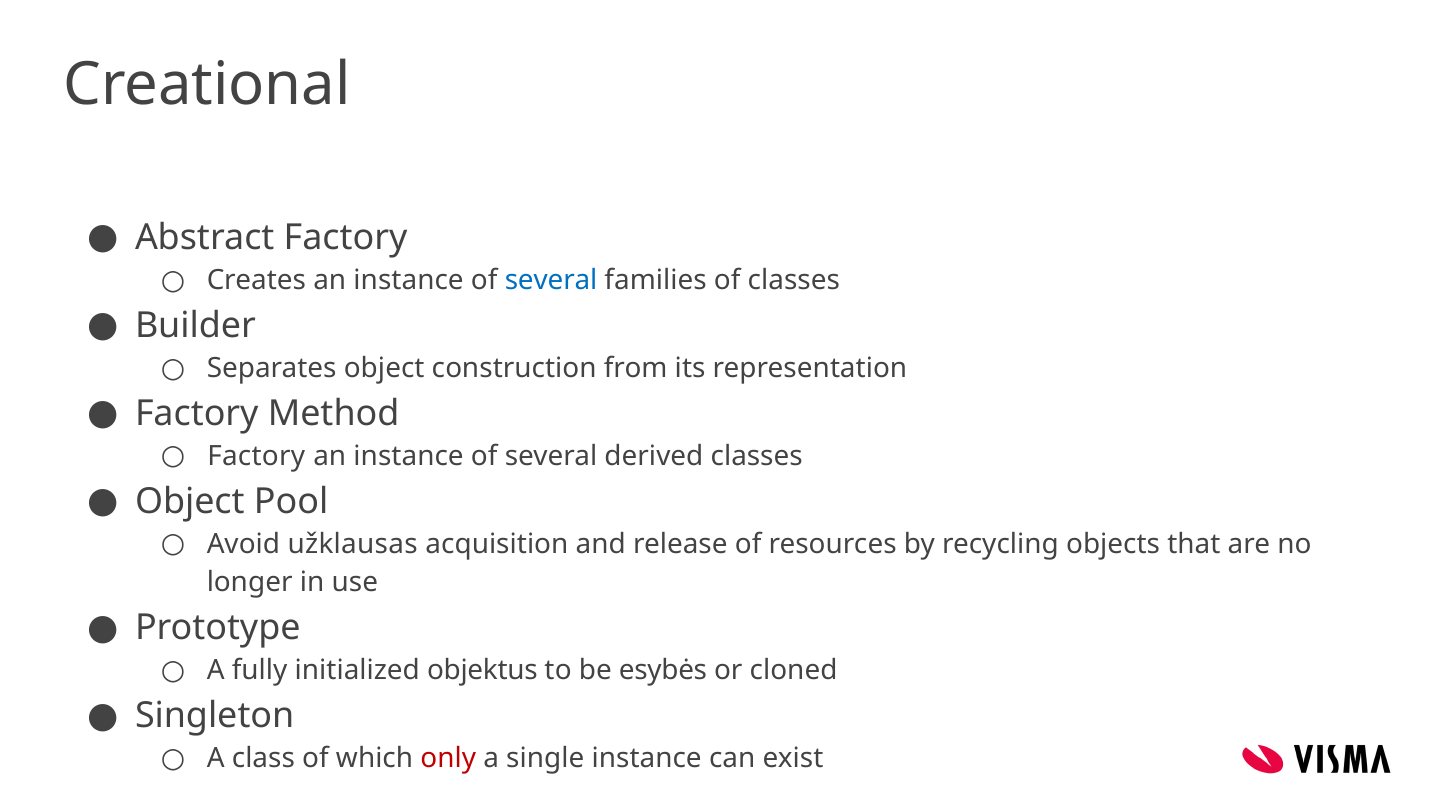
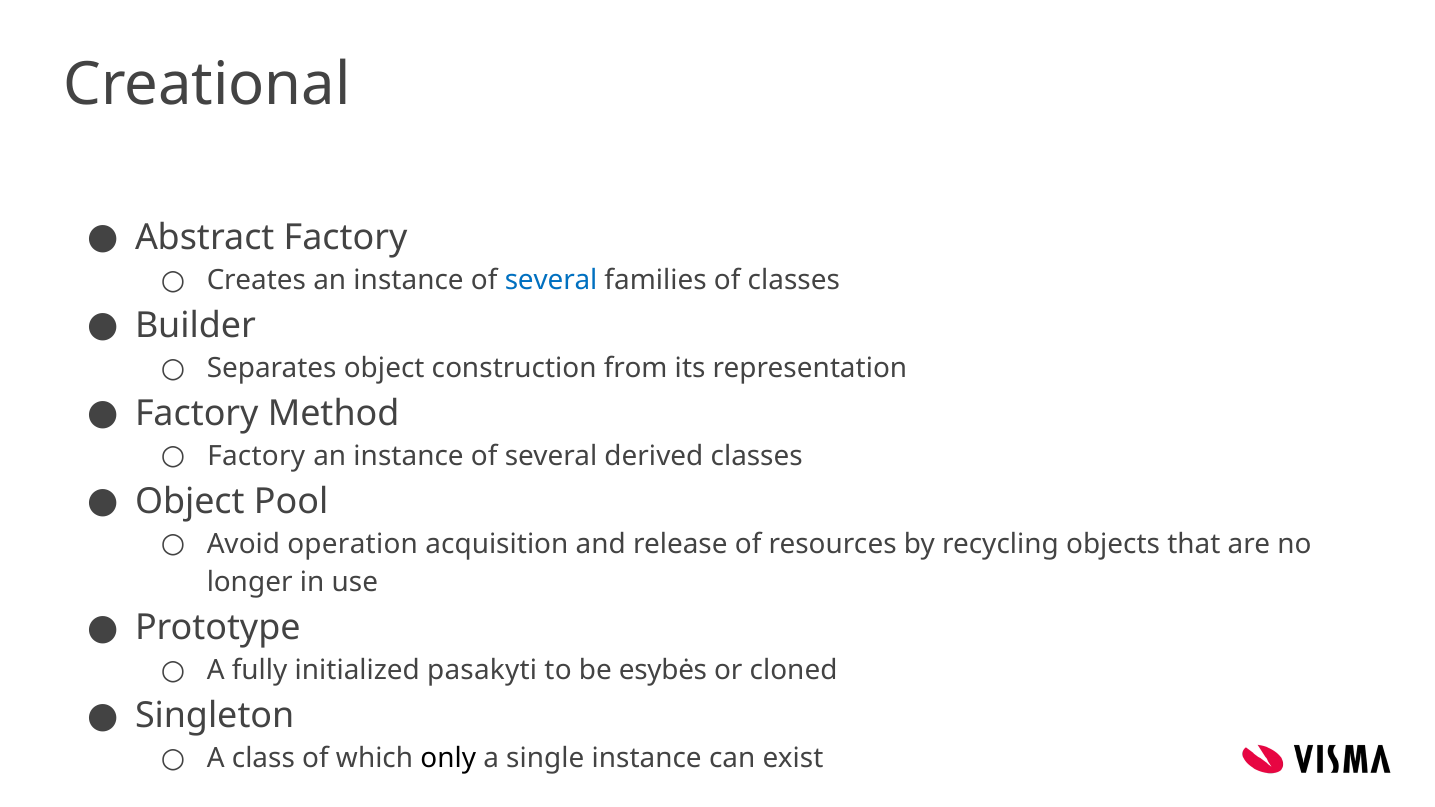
užklausas: užklausas -> operation (353, 544)
objektus: objektus -> pasakyti (482, 671)
only colour: red -> black (448, 759)
